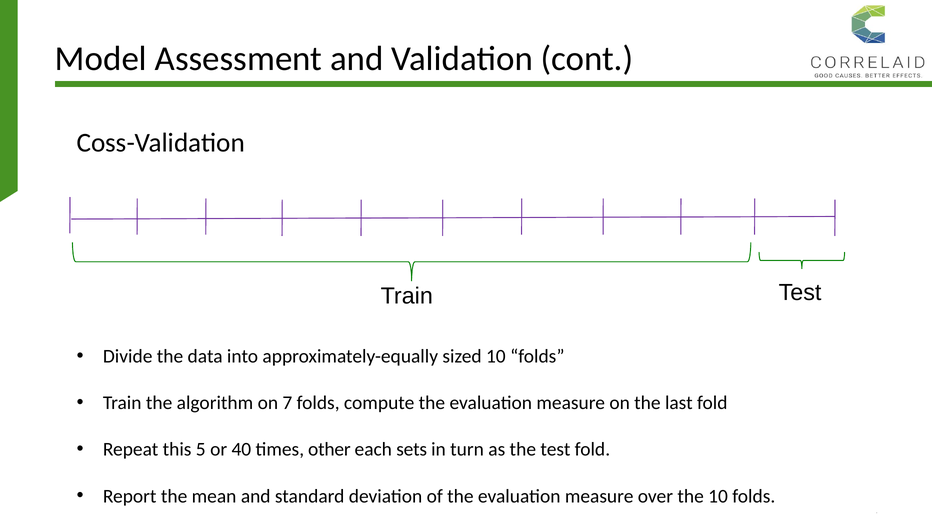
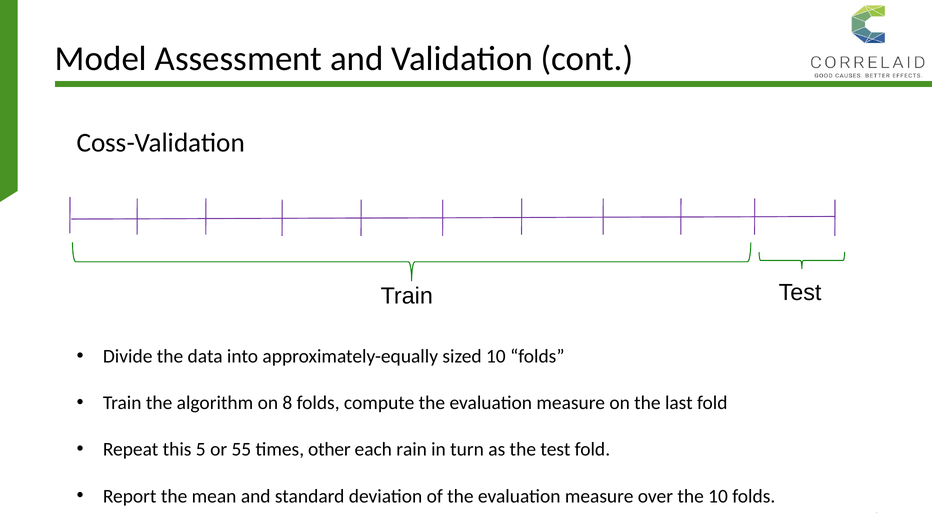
7: 7 -> 8 (287, 403)
40: 40 -> 55 (241, 450)
sets: sets -> rain (412, 450)
